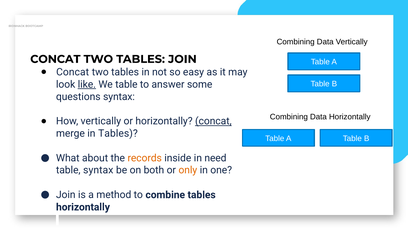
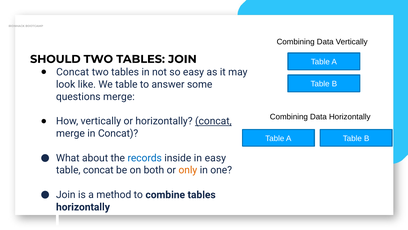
CONCAT: CONCAT -> SHOULD (55, 59)
like underline: present -> none (87, 84)
questions syntax: syntax -> merge (119, 96)
in Tables: Tables -> Concat (118, 133)
records colour: orange -> blue (145, 158)
in need: need -> easy (215, 158)
table syntax: syntax -> concat (98, 170)
